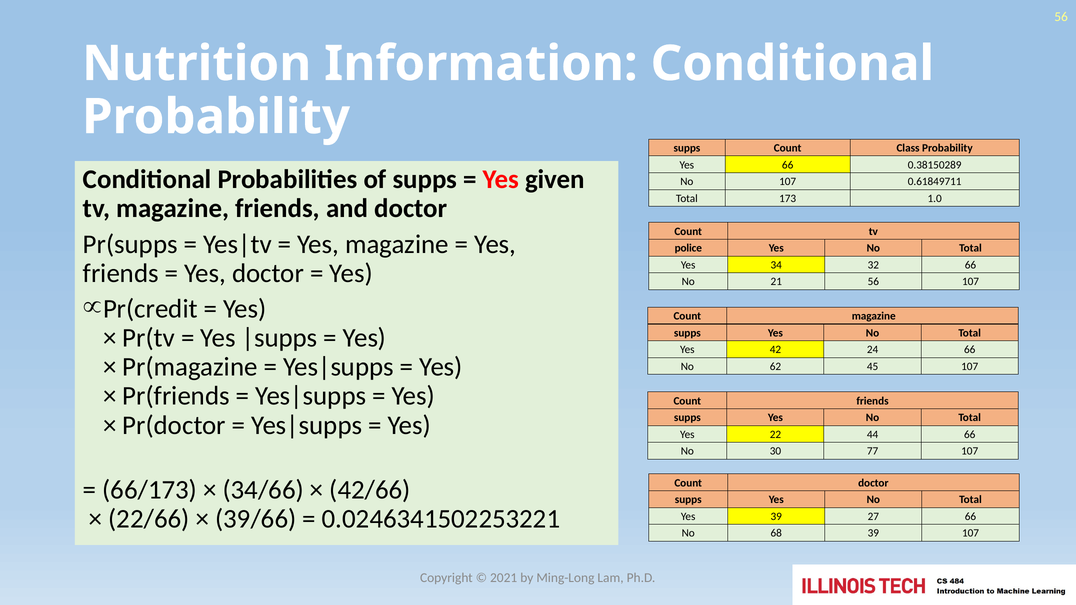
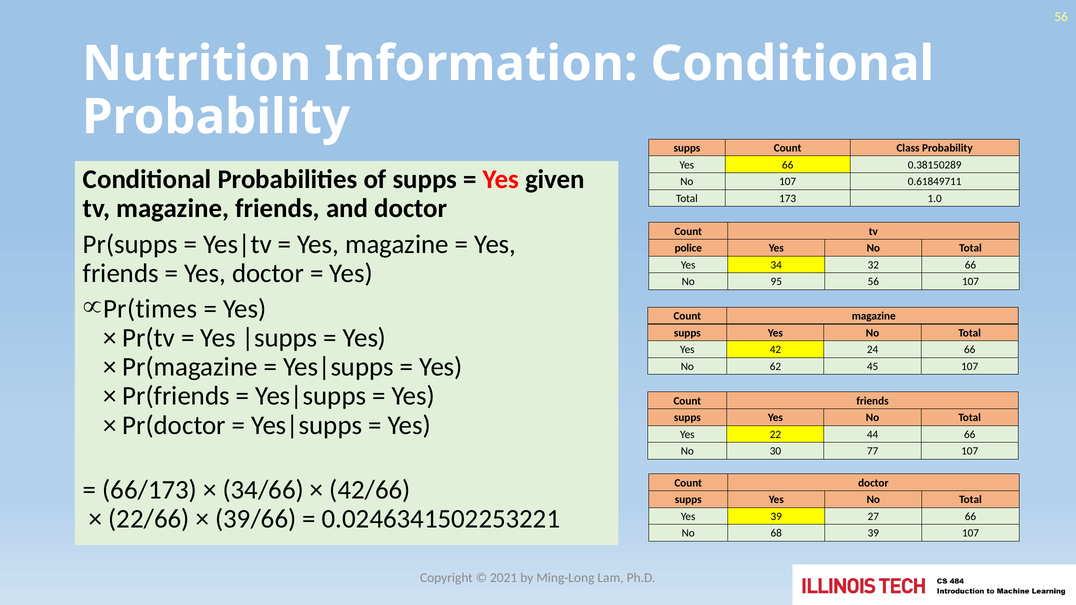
21: 21 -> 95 (776, 282)
Pr(credit: Pr(credit -> Pr(times (150, 309)
